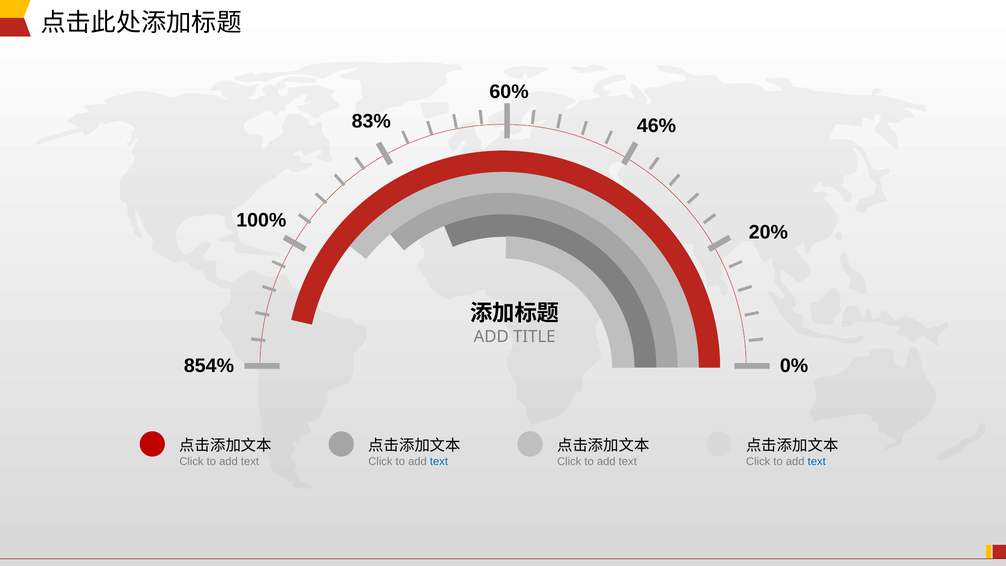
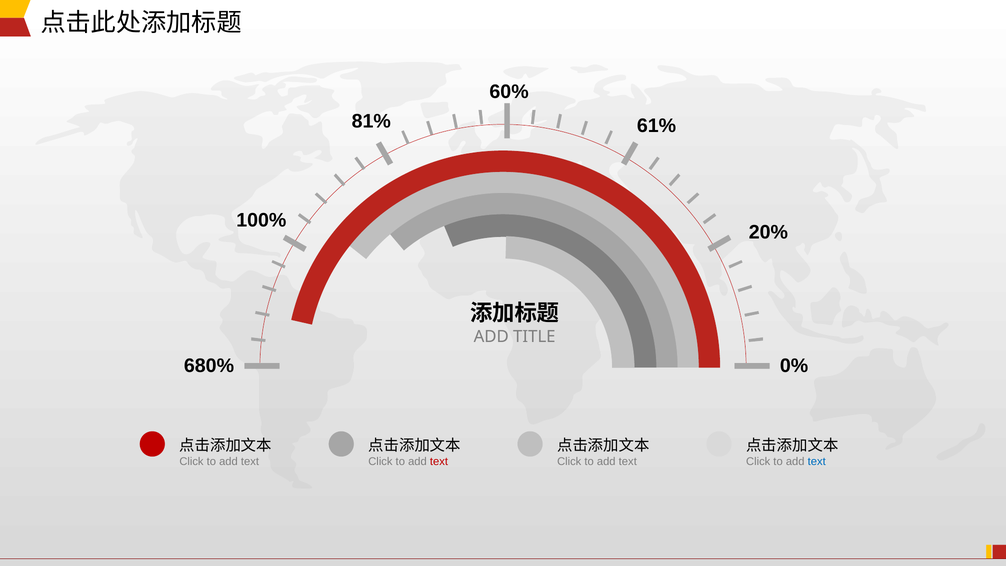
83%: 83% -> 81% (371, 121)
46%: 46% -> 61% (657, 126)
854%: 854% -> 680% (209, 366)
text colour: blue -> red (439, 461)
